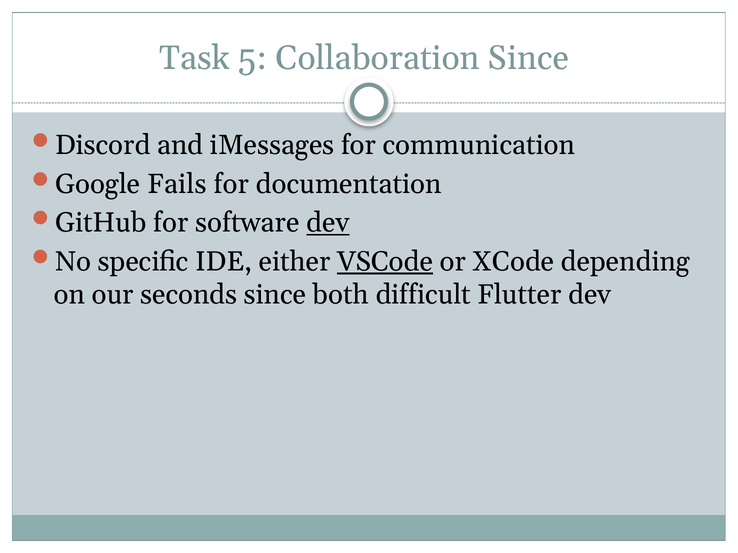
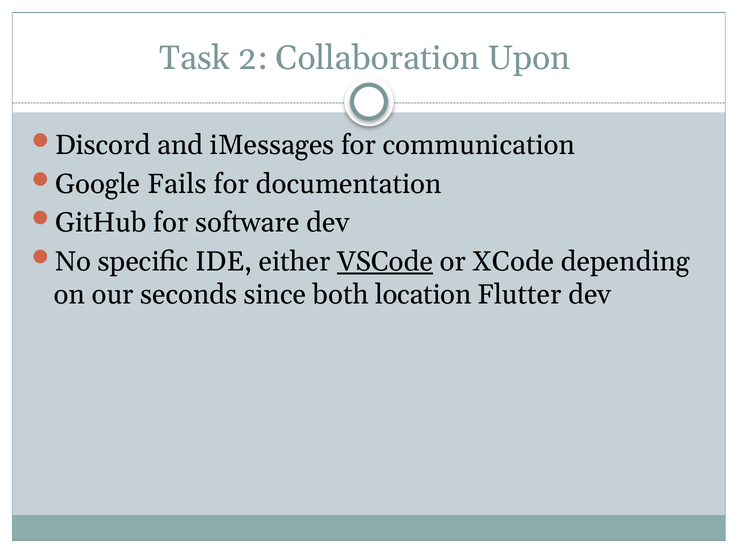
5: 5 -> 2 (253, 58)
Collaboration Since: Since -> Upon (529, 58)
dev underline: present -> none (328, 223)
difficult: difficult -> location (423, 295)
